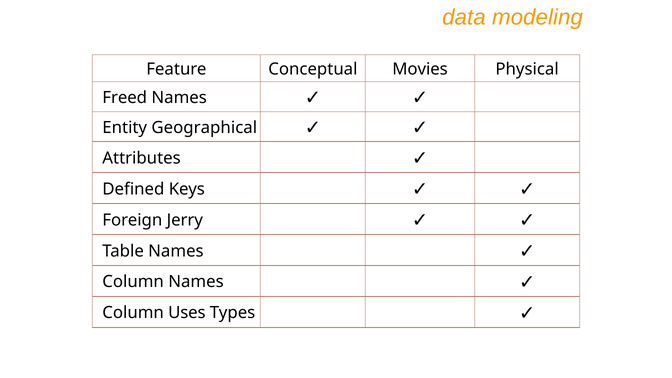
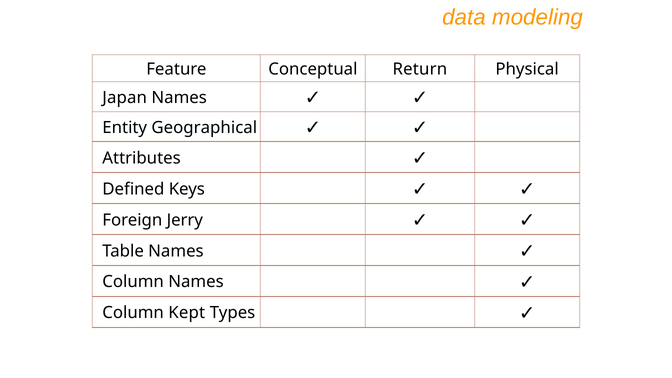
Movies: Movies -> Return (420, 69)
Freed: Freed -> Japan (125, 98)
Uses: Uses -> Kept (187, 313)
